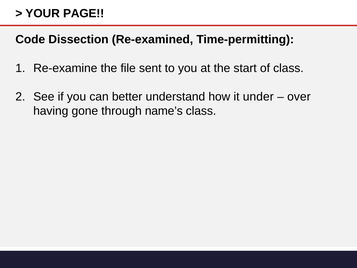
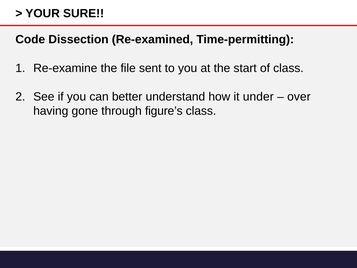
PAGE: PAGE -> SURE (84, 14)
name’s: name’s -> figure’s (164, 111)
